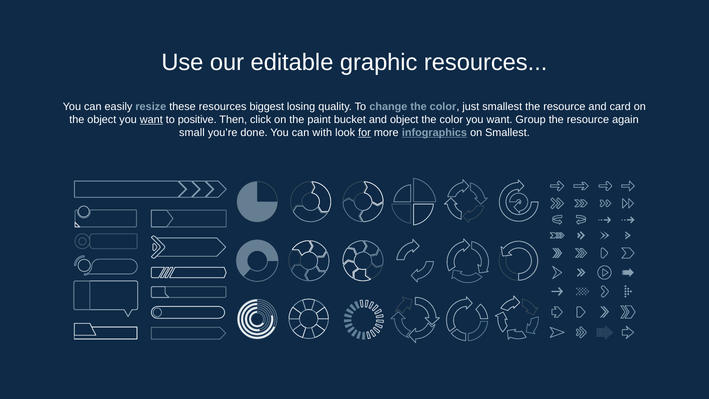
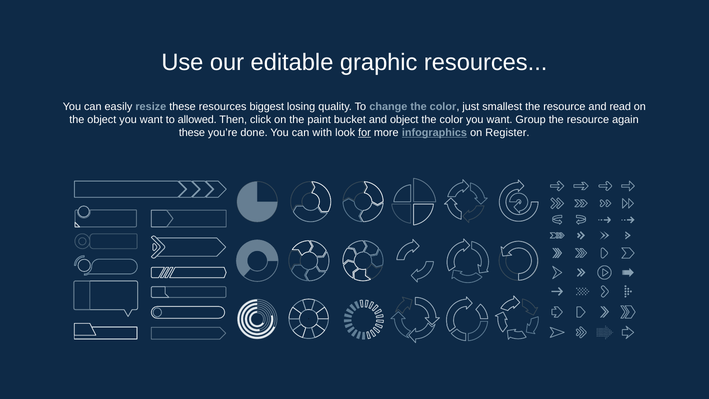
card: card -> read (620, 106)
want underline: present -> none (151, 119)
positive: positive -> allowed (197, 119)
small: small -> these (192, 132)
on Smallest: Smallest -> Register (507, 132)
